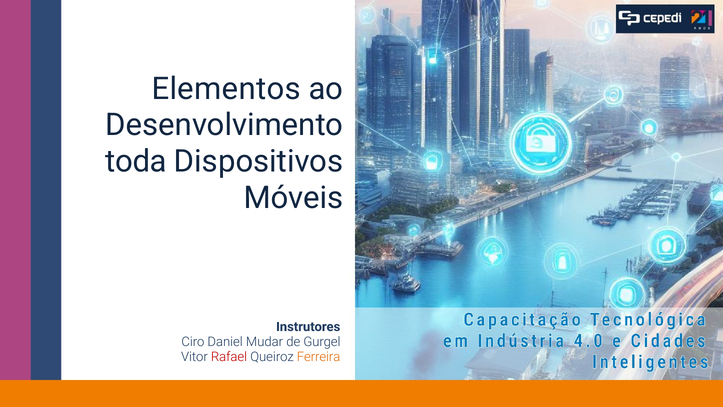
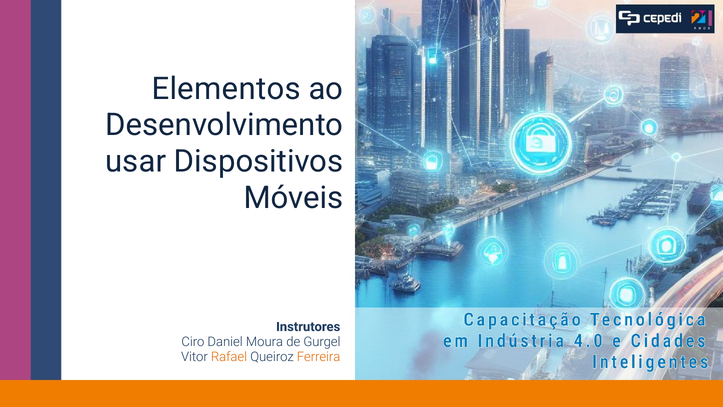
toda: toda -> usar (136, 161)
Mudar: Mudar -> Moura (265, 342)
Rafael colour: red -> orange (229, 357)
